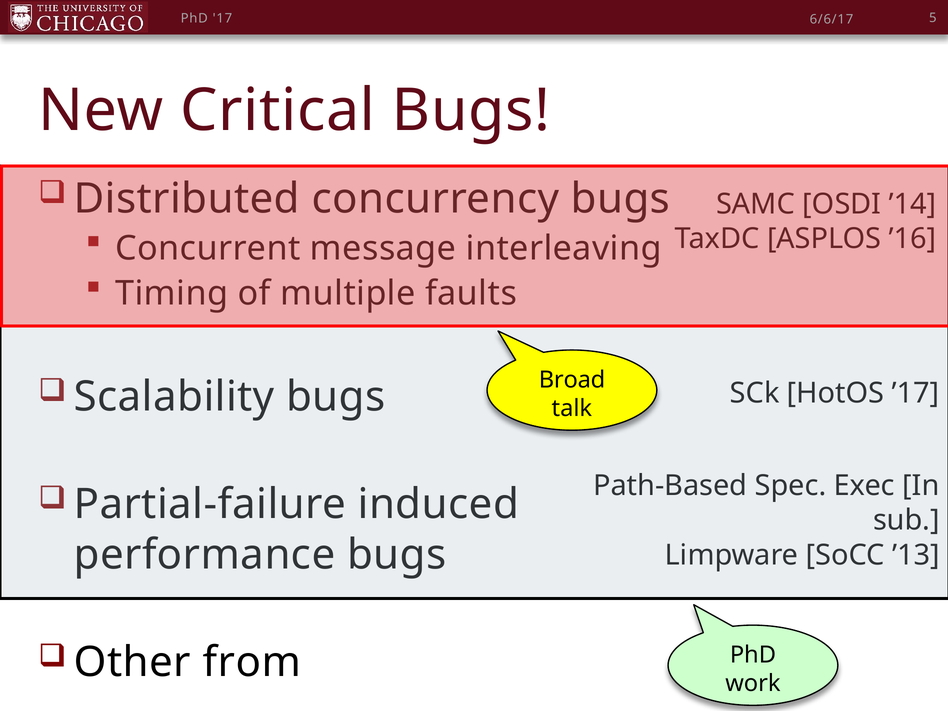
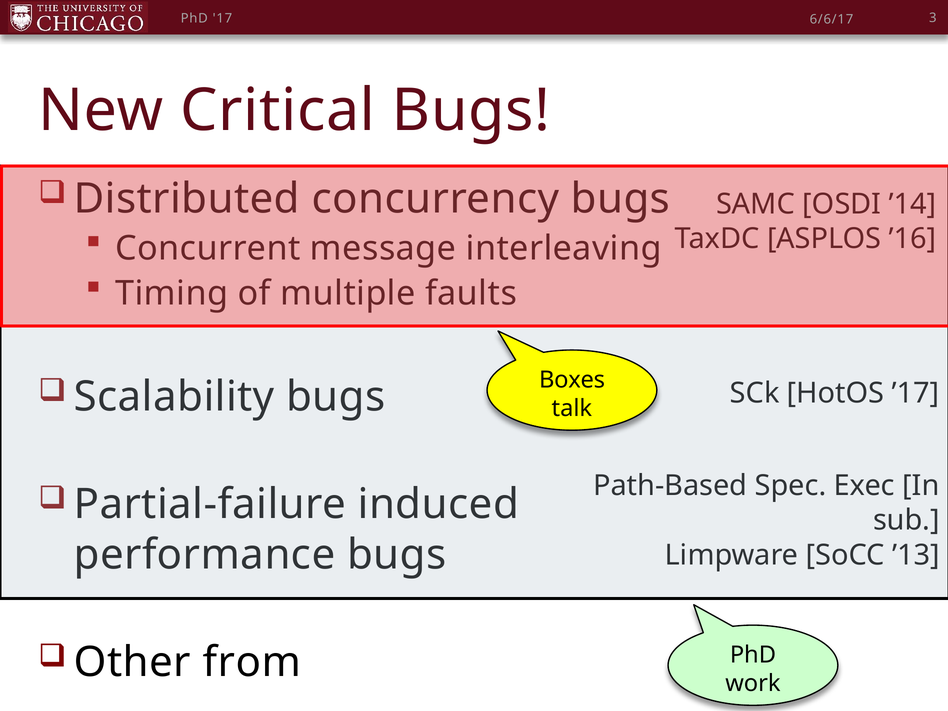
5: 5 -> 3 (933, 18)
Broad: Broad -> Boxes (572, 380)
